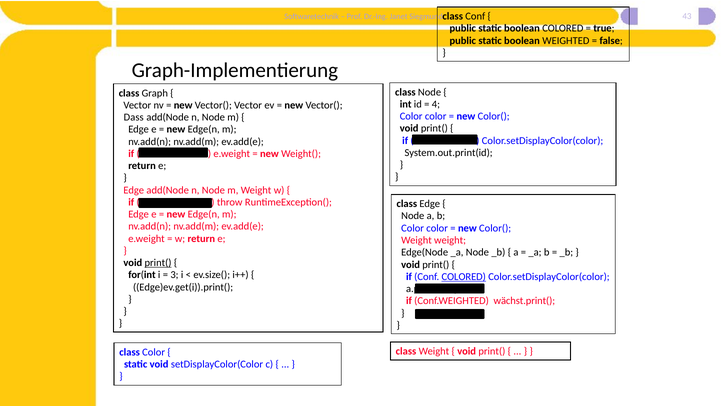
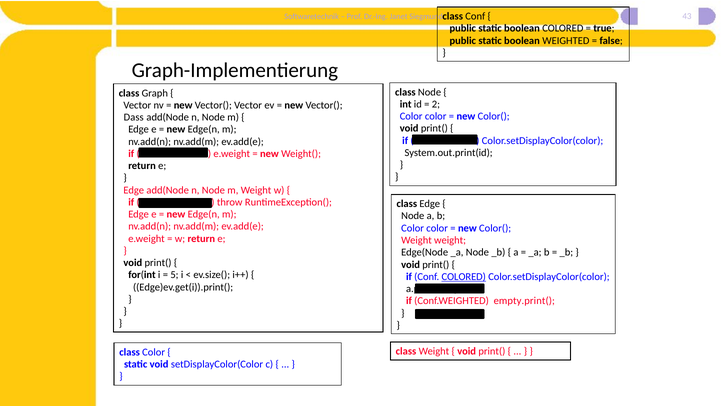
4: 4 -> 2 (436, 104)
print( underline: present -> none (158, 263)
3: 3 -> 5 (174, 275)
wächst.print(: wächst.print( -> empty.print( (524, 301)
